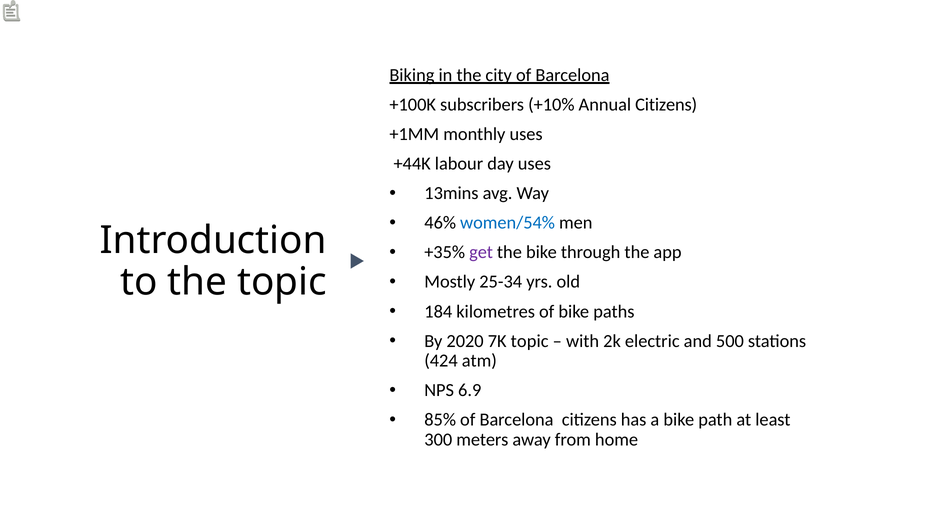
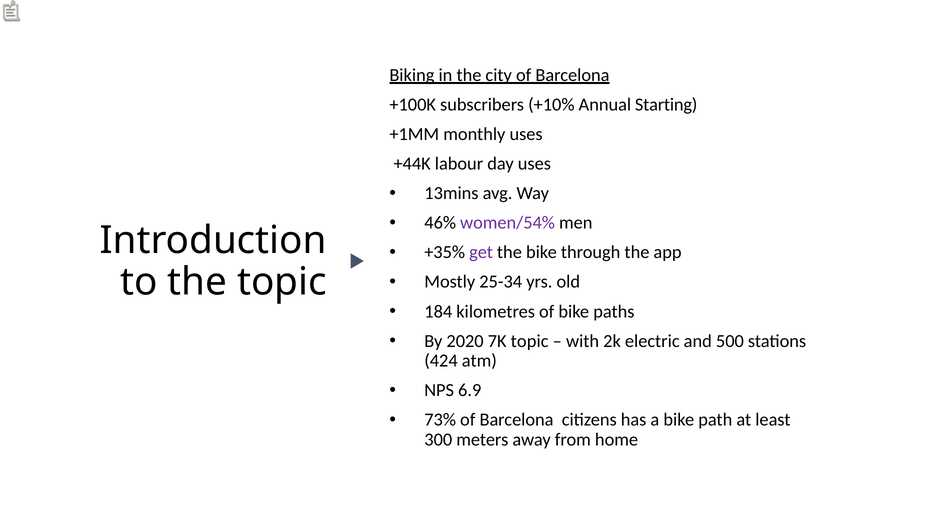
Annual Citizens: Citizens -> Starting (666, 105)
women/54% colour: blue -> purple (507, 223)
85%: 85% -> 73% (440, 420)
